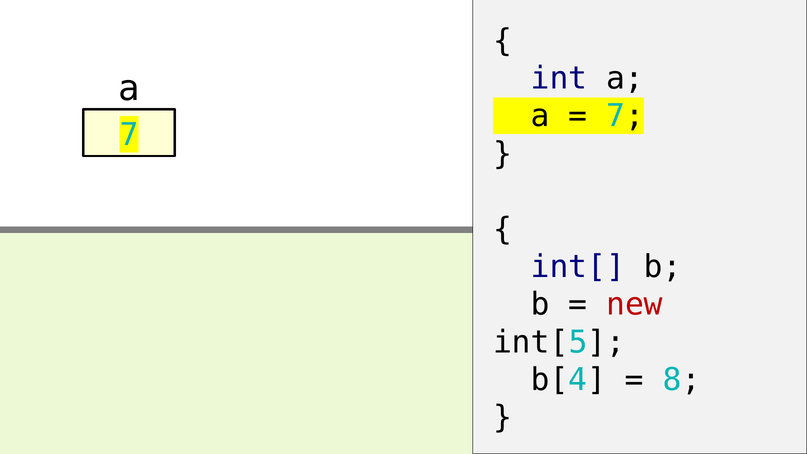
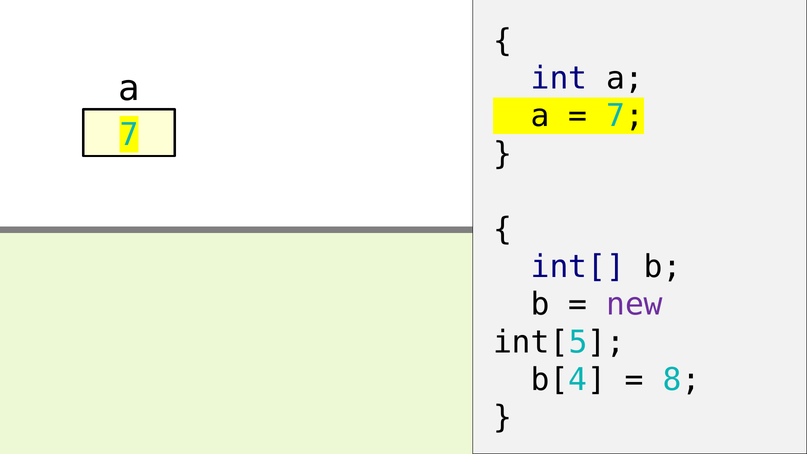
new colour: red -> purple (634, 304)
